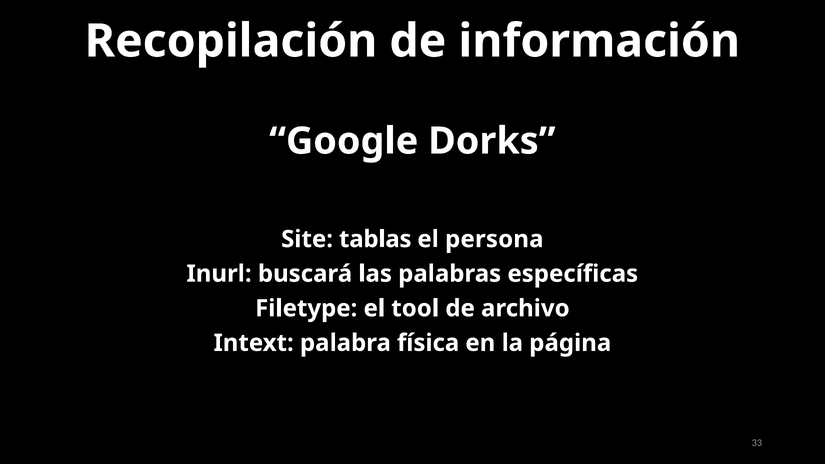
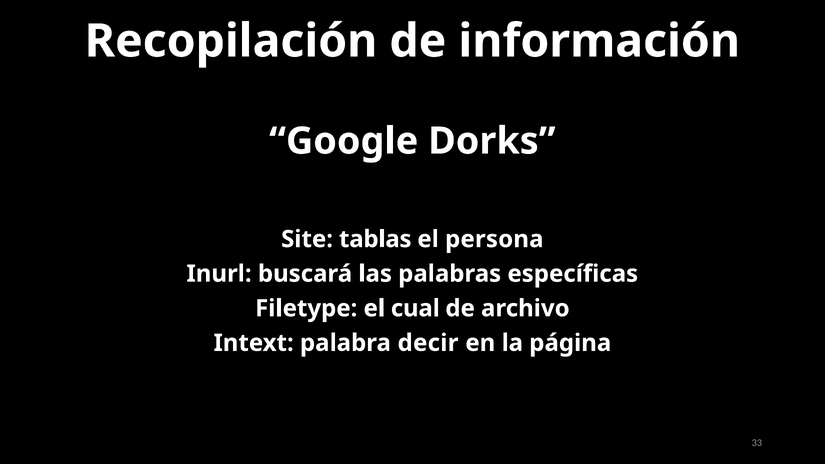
tool: tool -> cual (415, 308)
física: física -> decir (428, 343)
